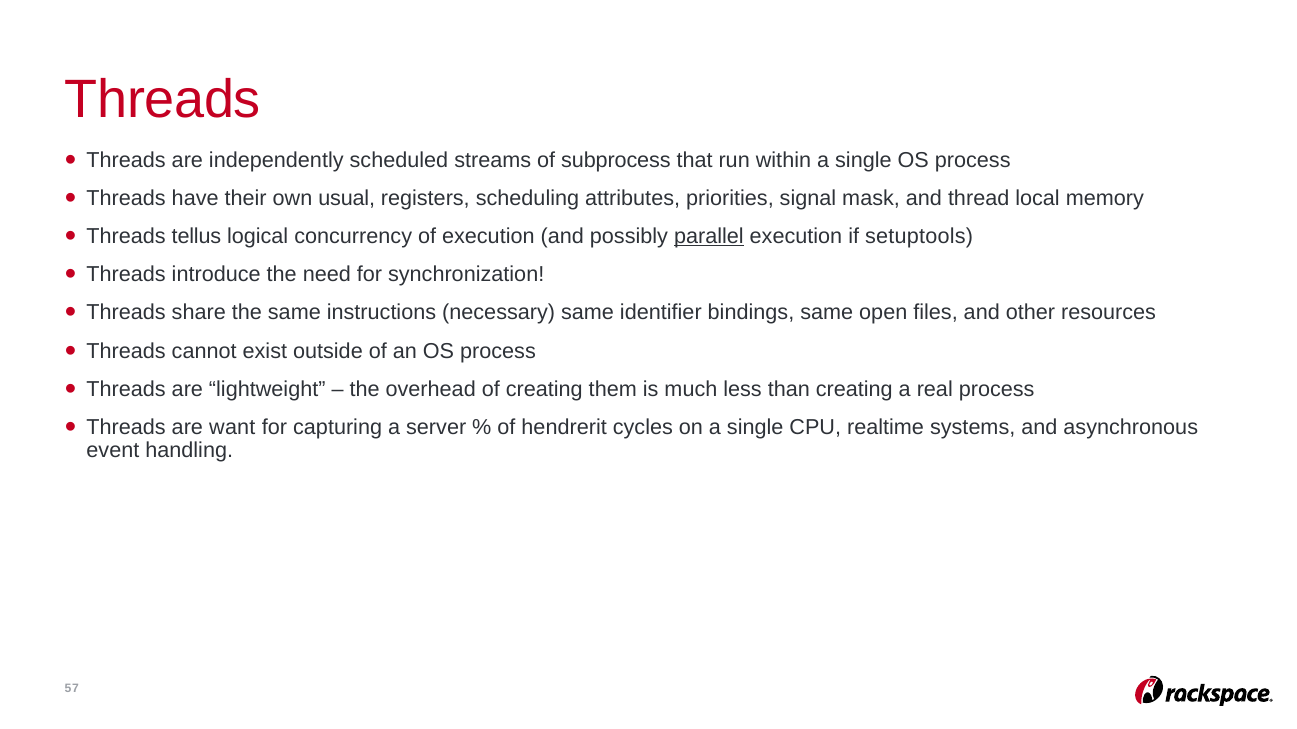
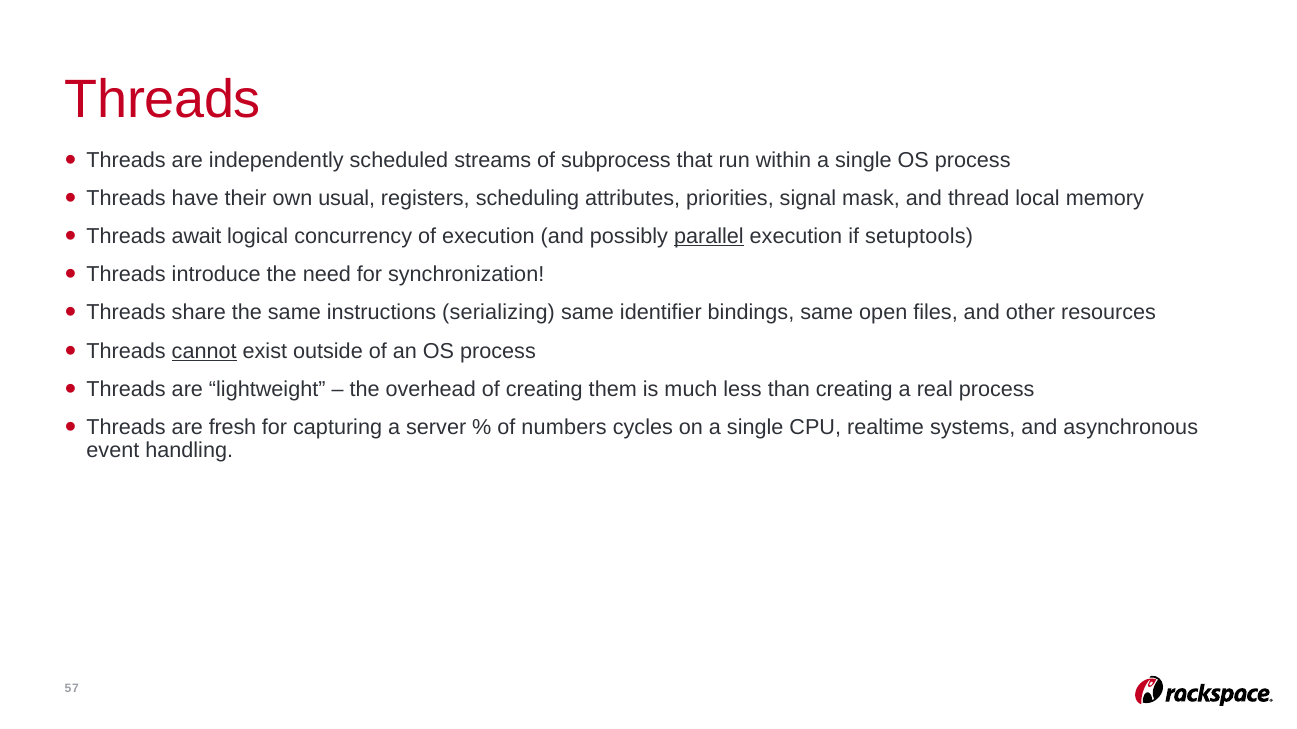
tellus: tellus -> await (196, 237)
necessary: necessary -> serializing (499, 313)
cannot underline: none -> present (204, 351)
want: want -> fresh (233, 428)
hendrerit: hendrerit -> numbers (564, 428)
